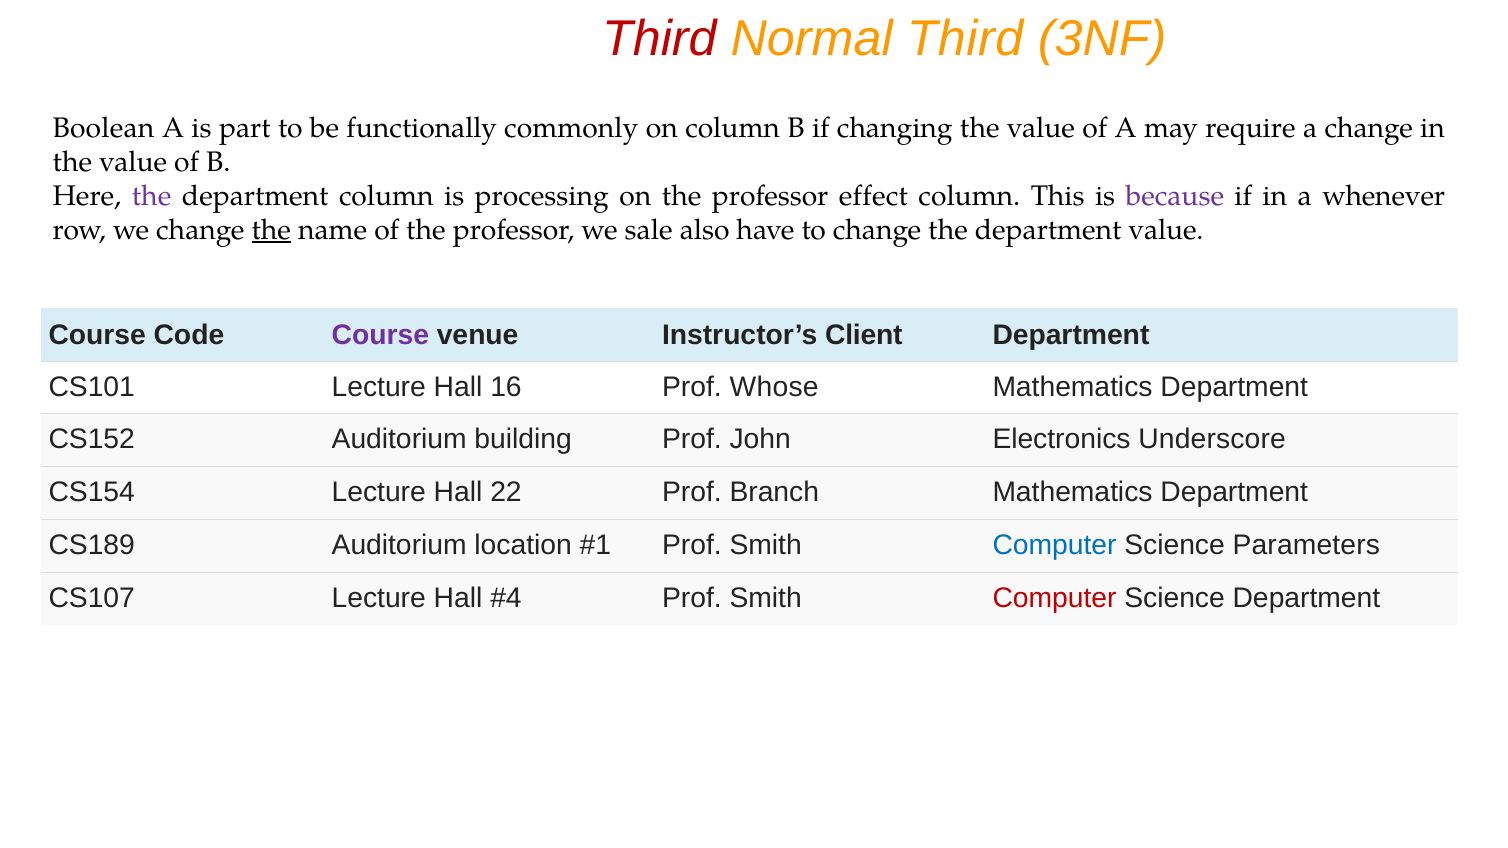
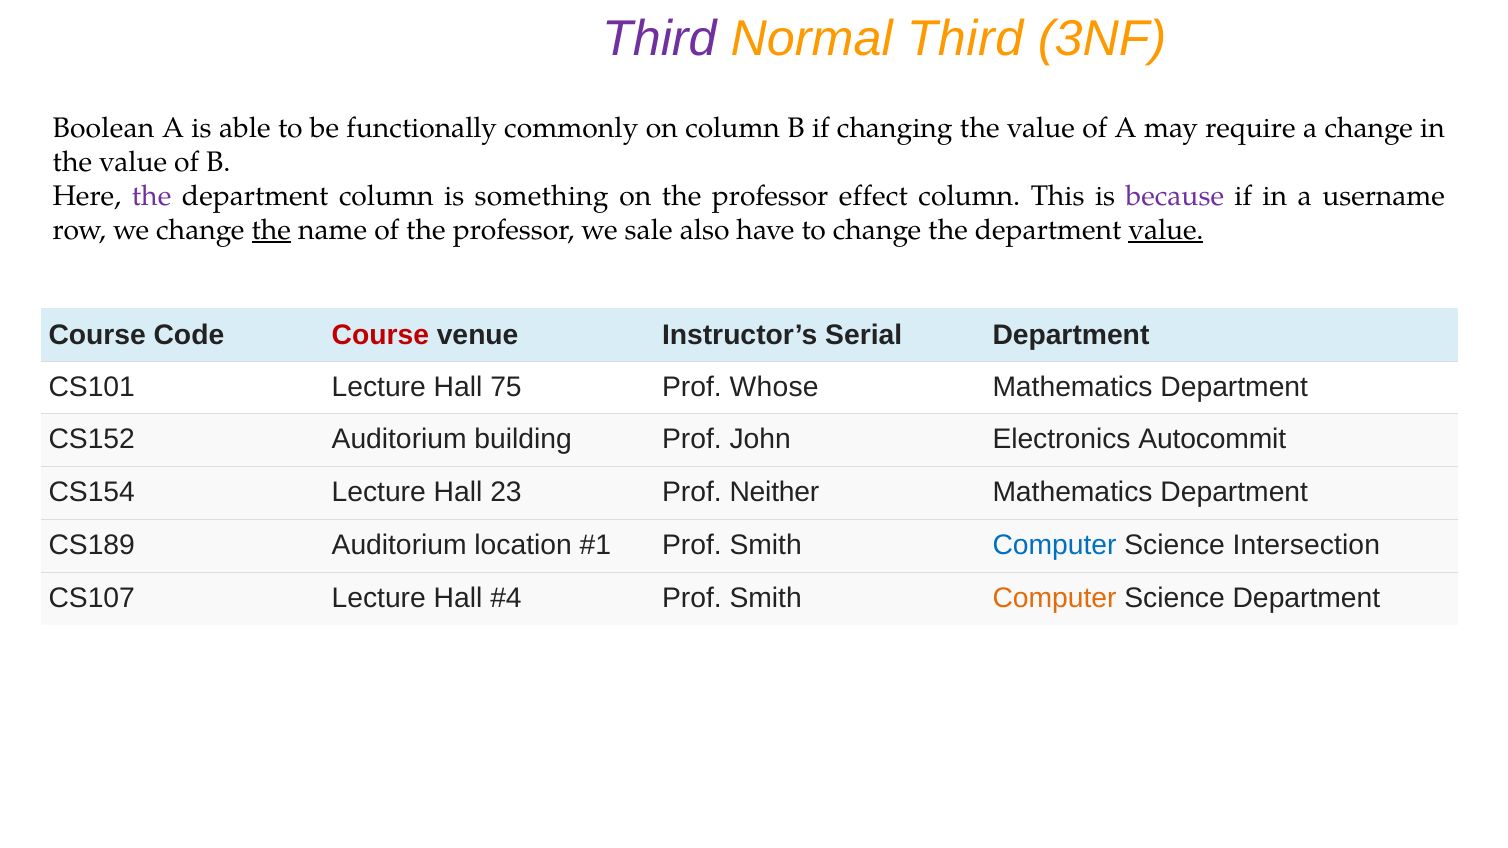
Third colour: red -> purple (659, 39)
part: part -> able (245, 128)
processing: processing -> something (542, 196)
whenever: whenever -> username (1384, 196)
value underline: none -> present (1166, 230)
Course colour: purple -> red (380, 335)
Client: Client -> Serial (864, 335)
16: 16 -> 75 (506, 387)
Underscore: Underscore -> Autocommit (1212, 440)
22: 22 -> 23 (506, 492)
Branch: Branch -> Neither (774, 492)
Parameters: Parameters -> Intersection (1306, 545)
Computer colour: red -> orange (1054, 598)
